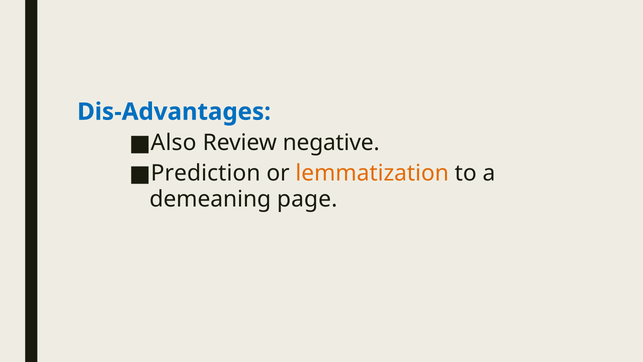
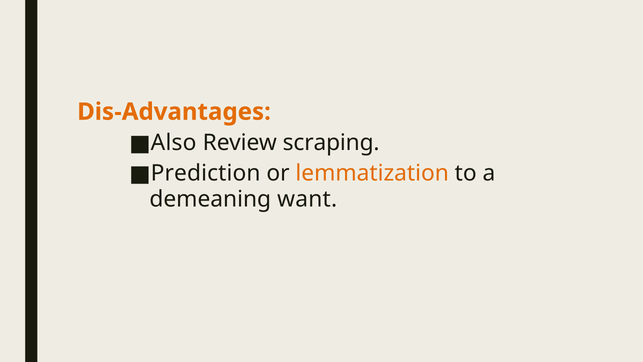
Dis-Advantages colour: blue -> orange (174, 112)
negative: negative -> scraping (331, 143)
page: page -> want (307, 199)
